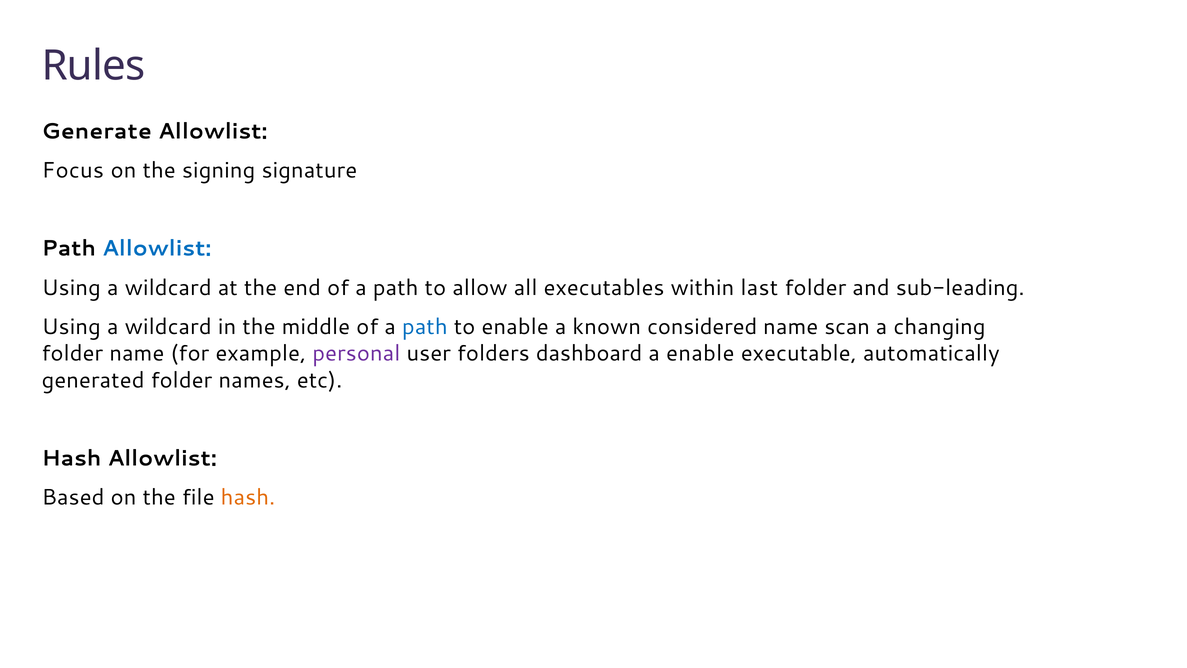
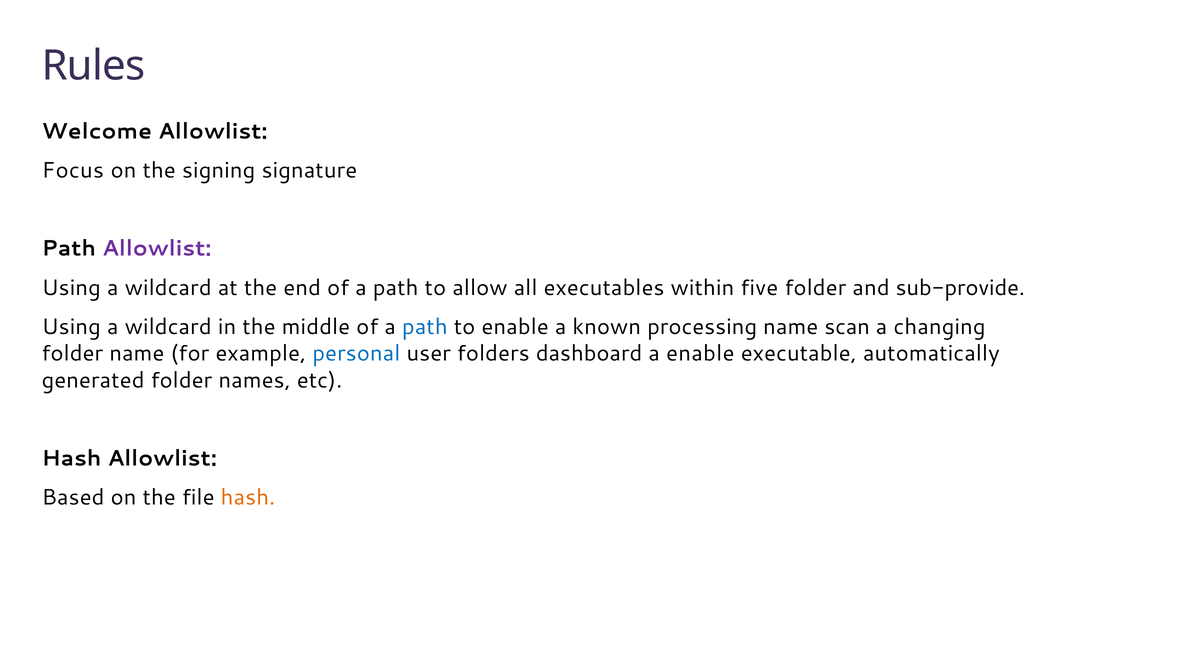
Generate: Generate -> Welcome (97, 131)
Allowlist colour: blue -> purple (157, 248)
last: last -> five (759, 288)
sub-leading: sub-leading -> sub-provide (960, 288)
considered: considered -> processing (702, 327)
personal colour: purple -> blue (356, 353)
